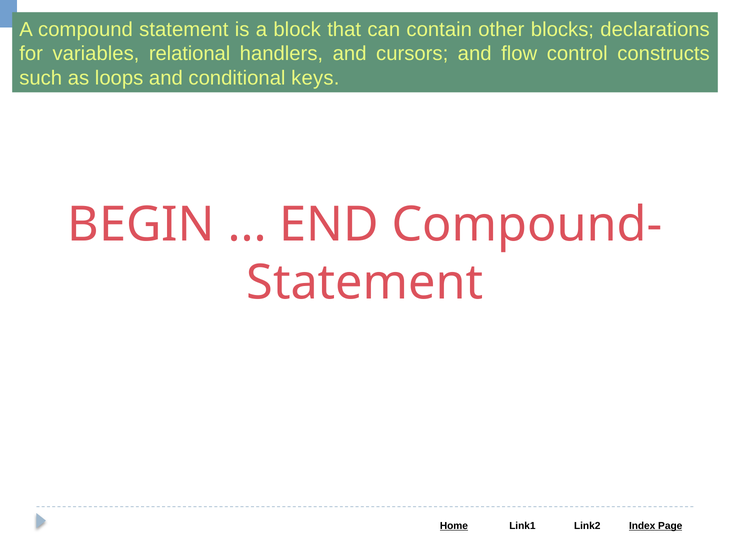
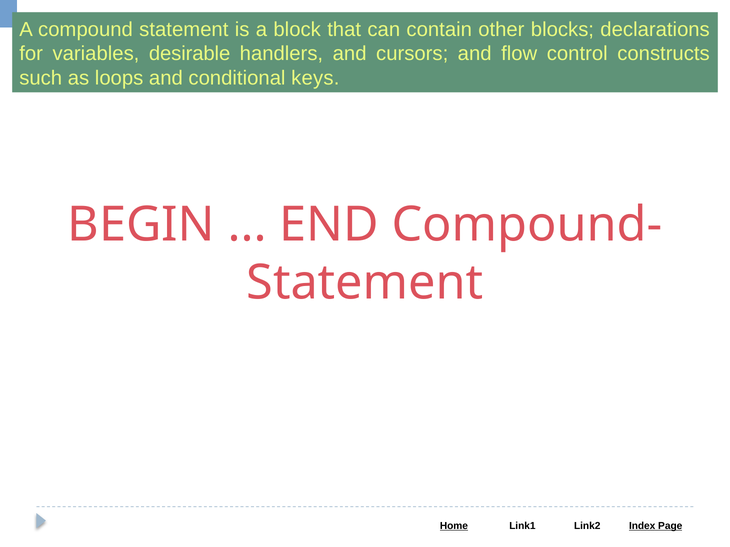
relational: relational -> desirable (190, 54)
